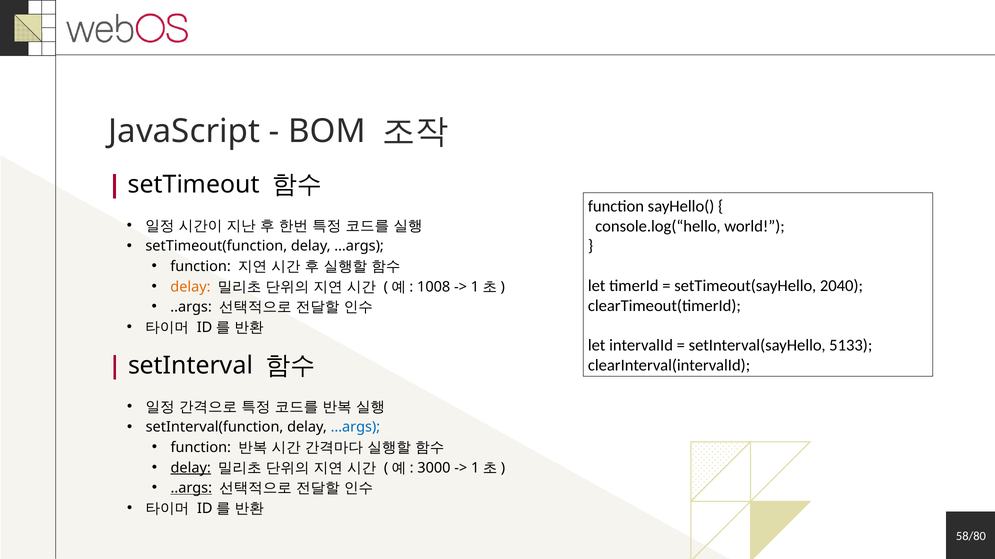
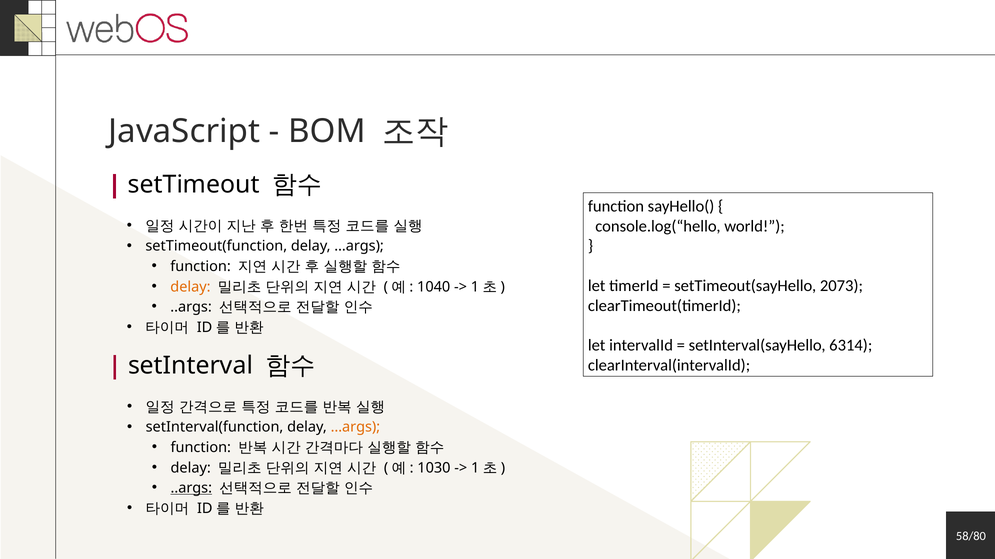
2040: 2040 -> 2073 (841, 286)
1008: 1008 -> 1040 (434, 287)
5133: 5133 -> 6314 (851, 346)
…args colour: blue -> orange (355, 428)
delay underline: present -> none (191, 468)
3000: 3000 -> 1030 (434, 468)
